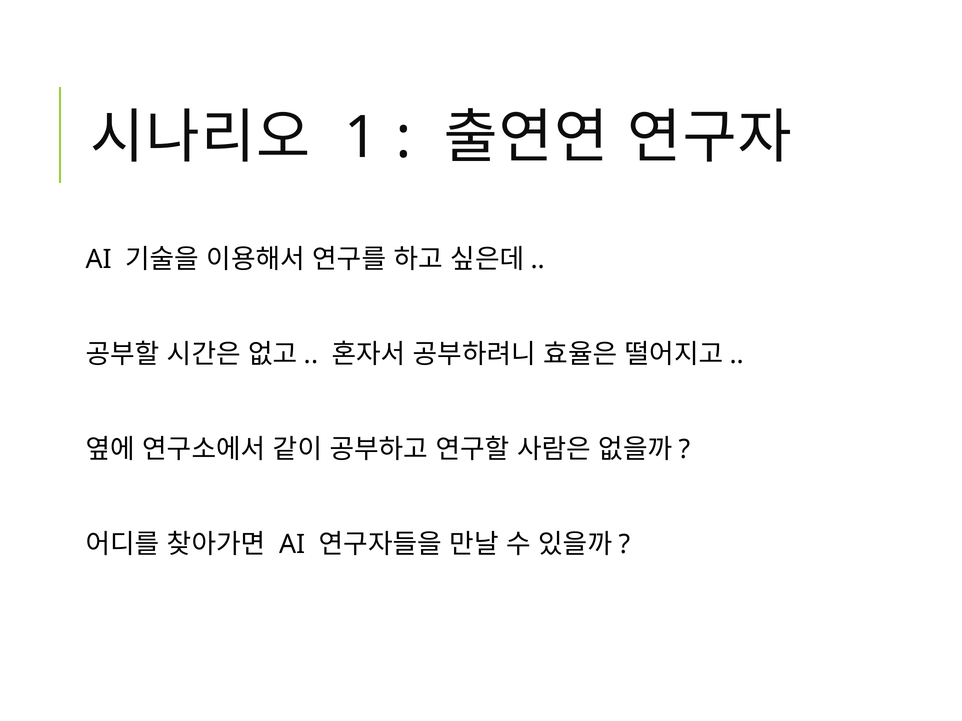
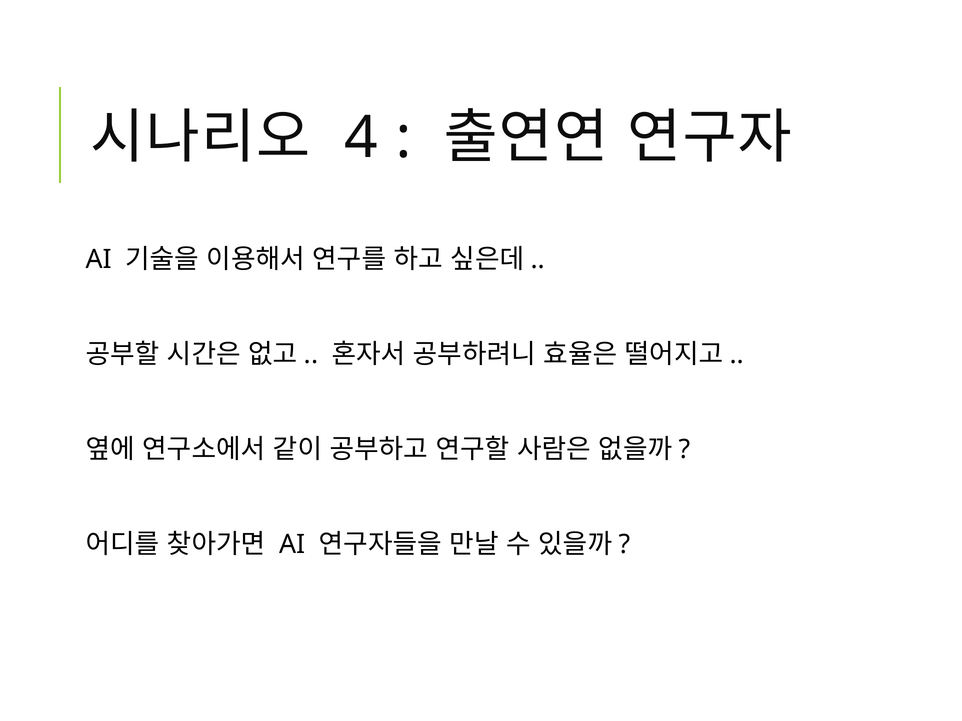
1: 1 -> 4 (361, 138)
